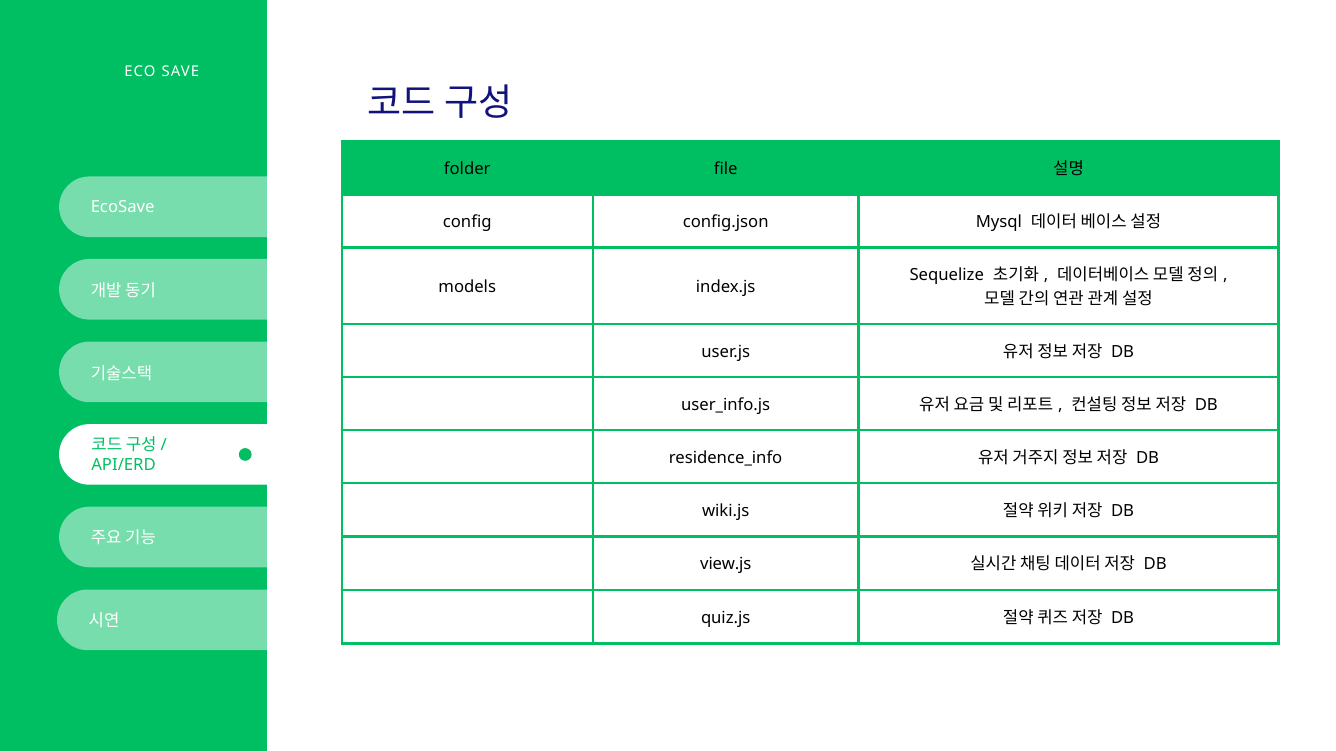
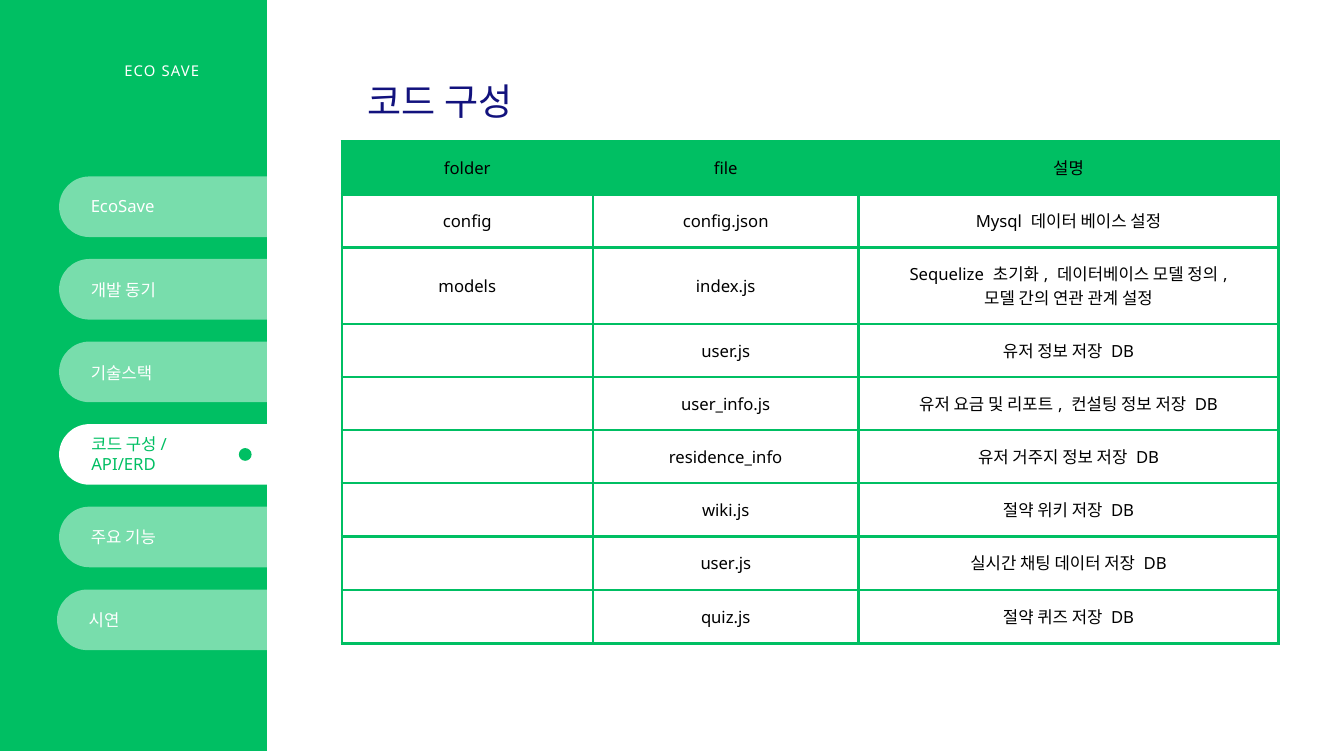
view.js: view.js -> user.js (726, 565)
